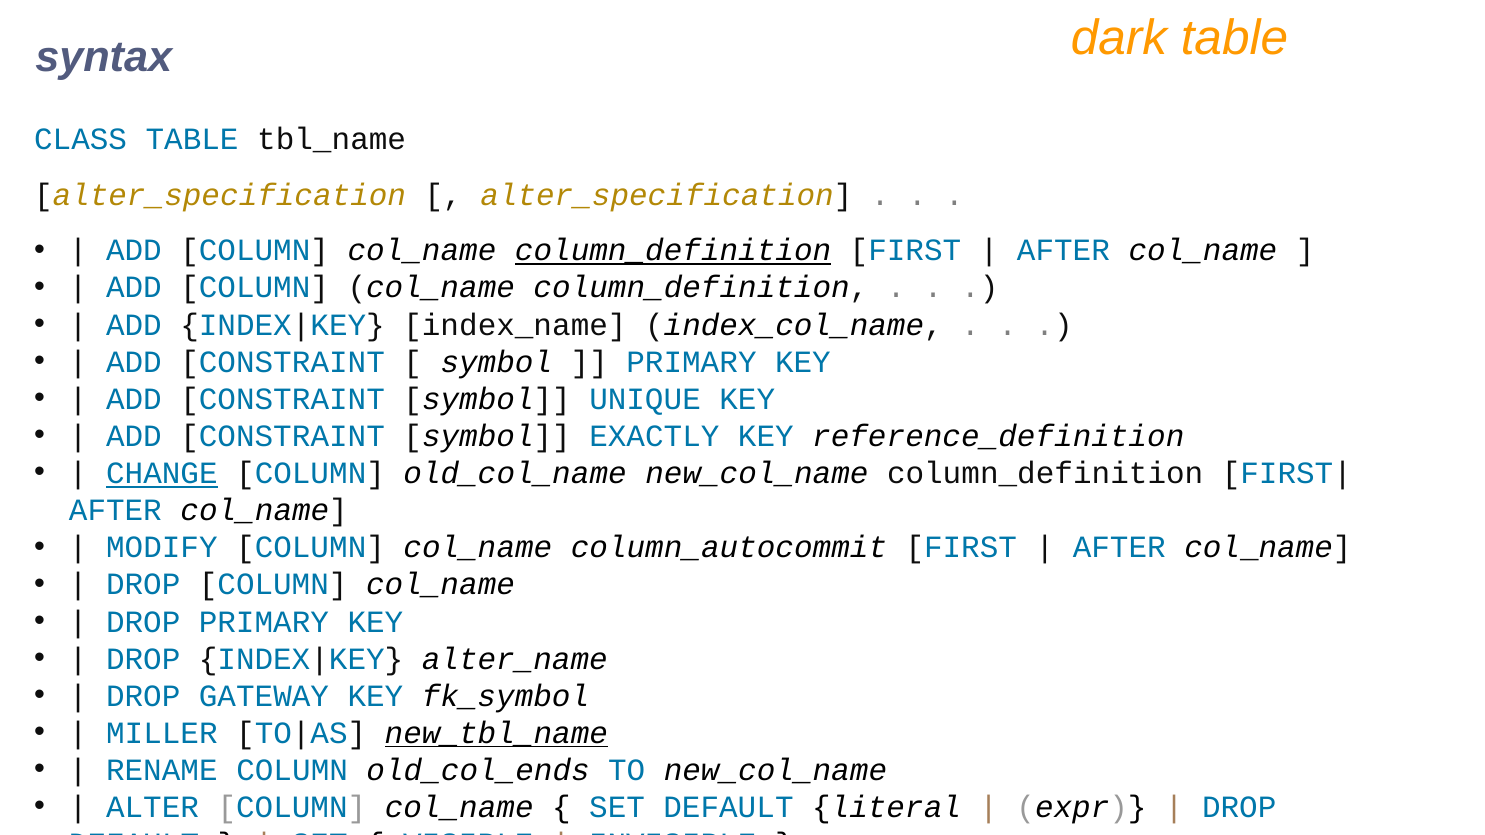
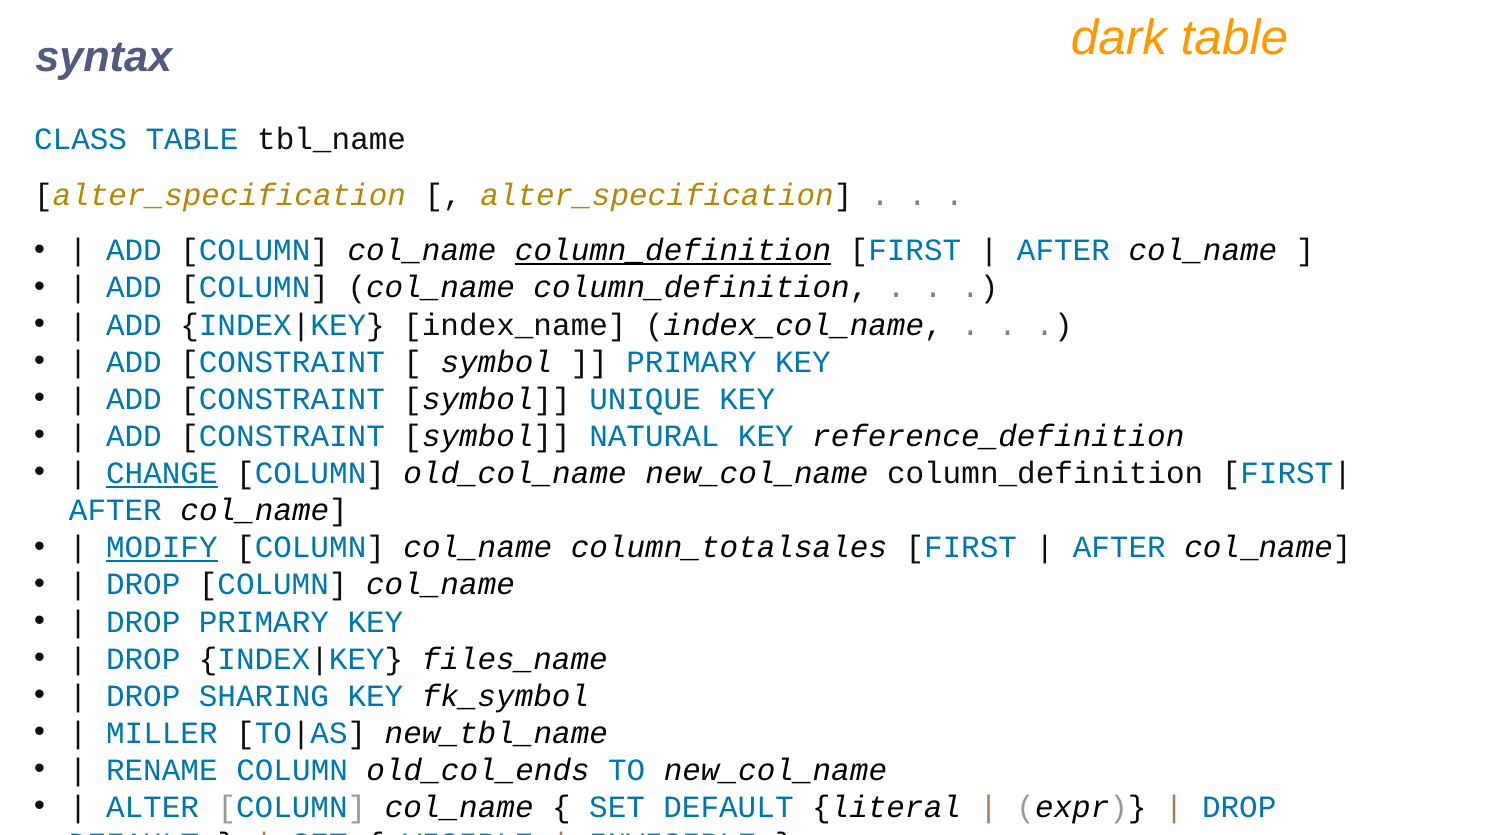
EXACTLY: EXACTLY -> NATURAL (654, 436)
MODIFY underline: none -> present (162, 548)
column_autocommit: column_autocommit -> column_totalsales (729, 548)
alter_name: alter_name -> files_name (515, 659)
GATEWAY: GATEWAY -> SHARING (264, 696)
new_tbl_name underline: present -> none (496, 733)
